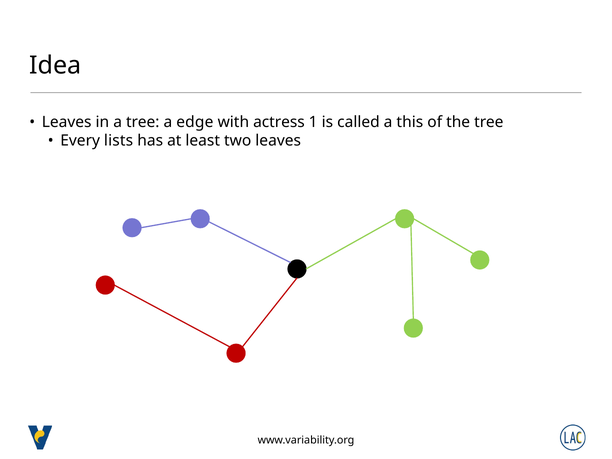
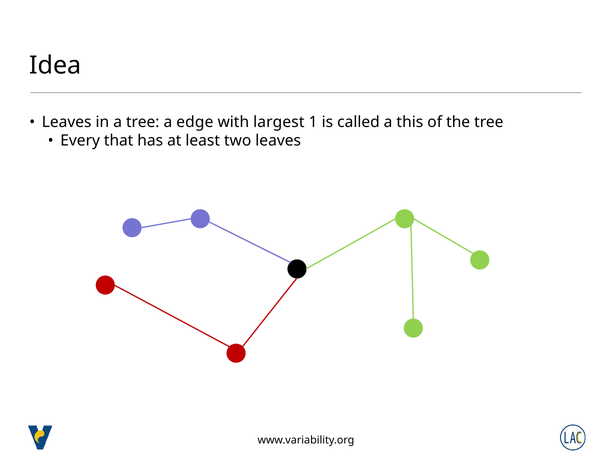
actress: actress -> largest (279, 122)
lists: lists -> that (119, 141)
